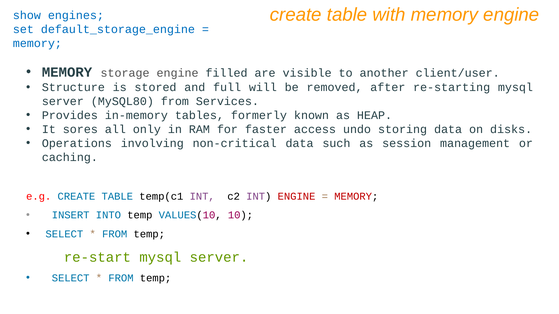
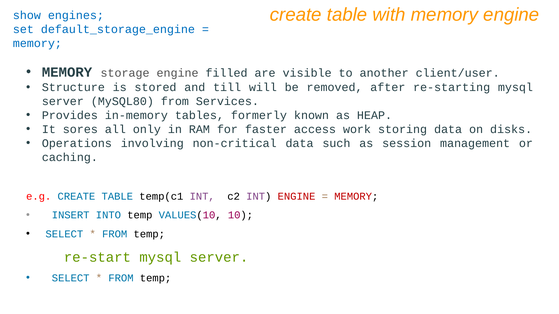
full: full -> till (227, 88)
undo: undo -> work (357, 130)
